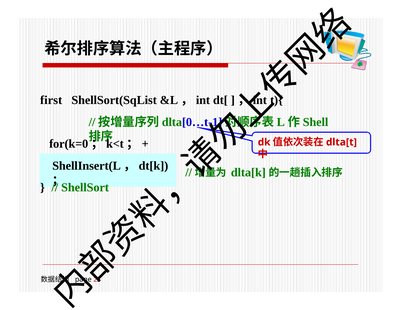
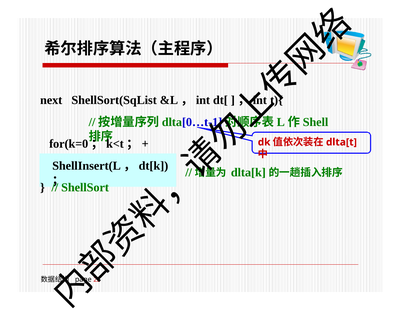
first: first -> next (51, 100)
